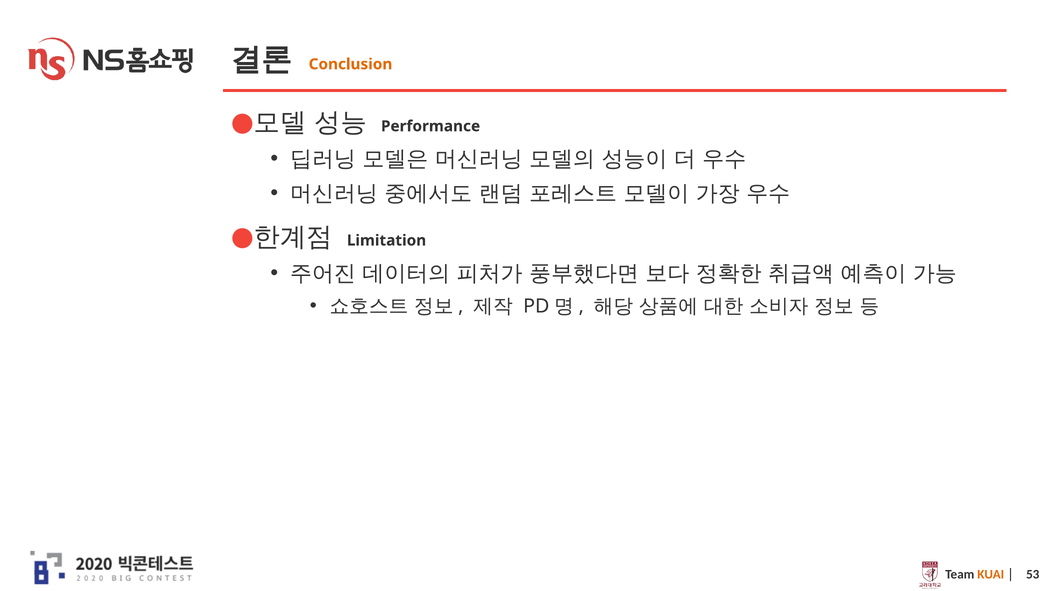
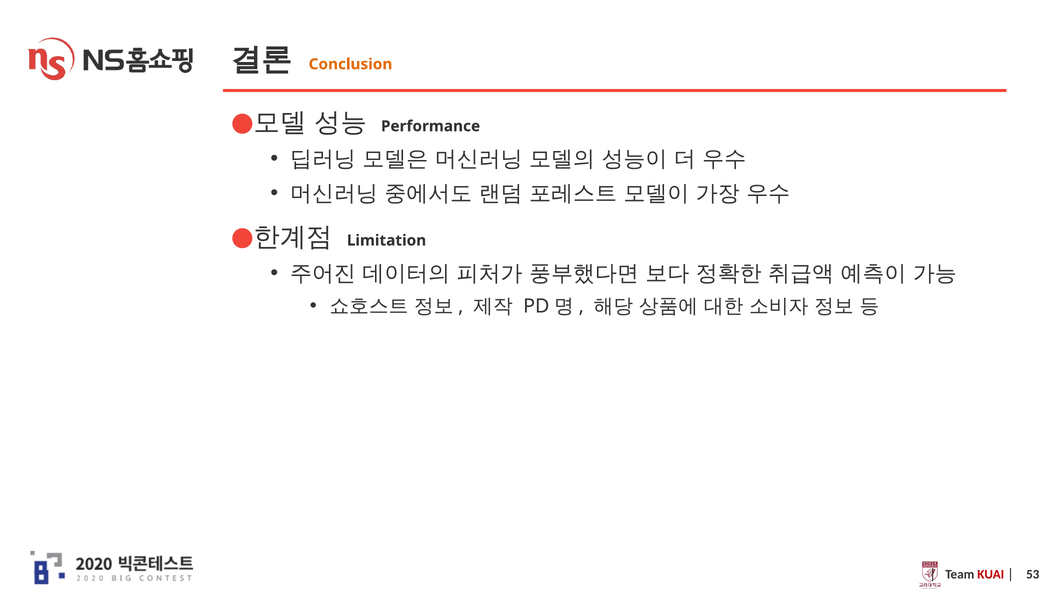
KUAI colour: orange -> red (991, 575)
